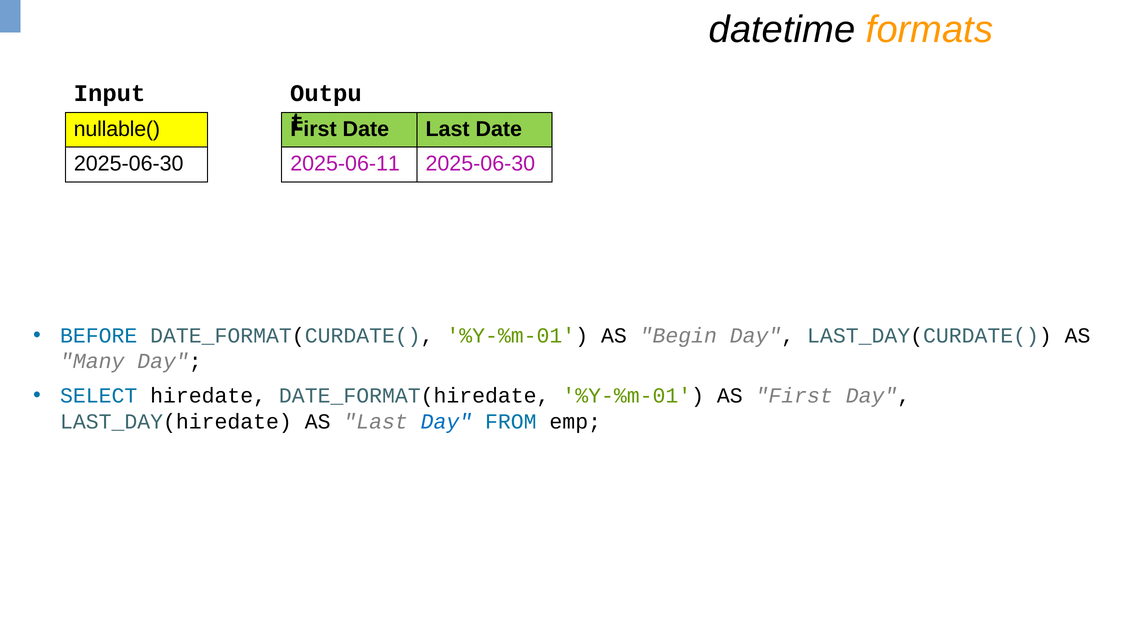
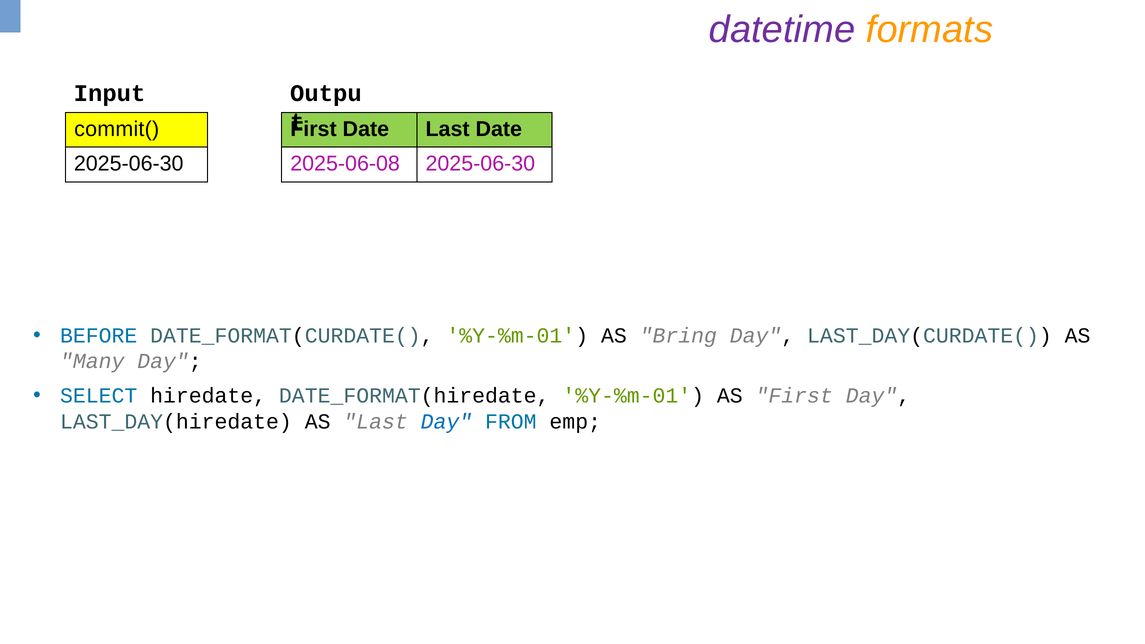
datetime colour: black -> purple (782, 30)
nullable(: nullable( -> commit( (117, 129)
2025-06-11: 2025-06-11 -> 2025-06-08 (345, 164)
Begin: Begin -> Bring (678, 336)
